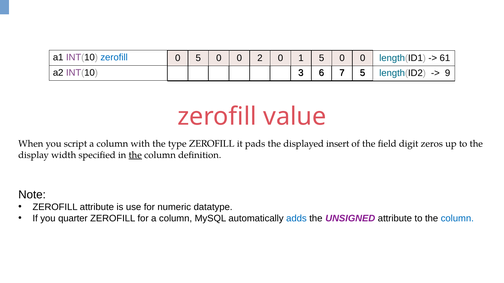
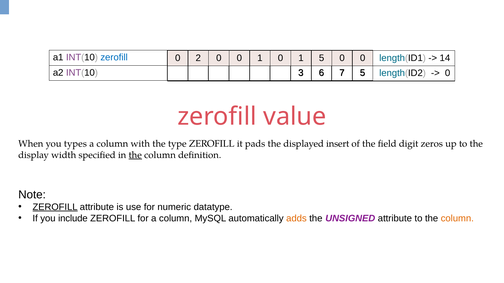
0 5: 5 -> 2 (198, 58)
0 0 2: 2 -> 1 (260, 58)
61: 61 -> 14 (445, 58)
9: 9 -> 0 (448, 73)
script: script -> types (75, 144)
ZEROFILL underline: none -> present (55, 207)
quarter: quarter -> include (73, 219)
adds colour: blue -> orange (296, 219)
column colour: blue -> orange (457, 219)
